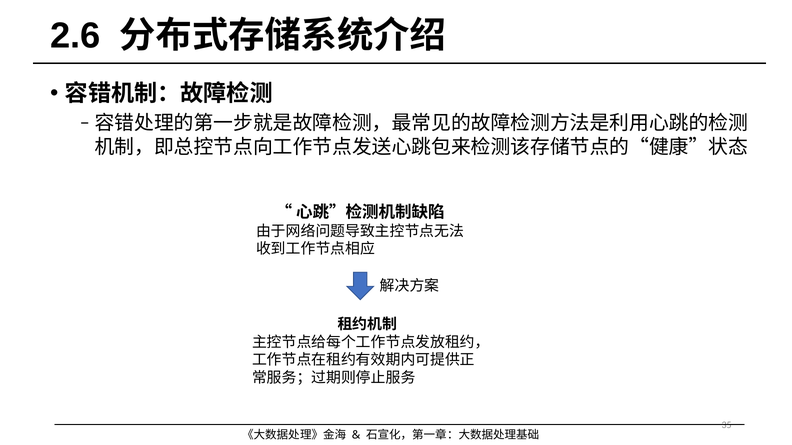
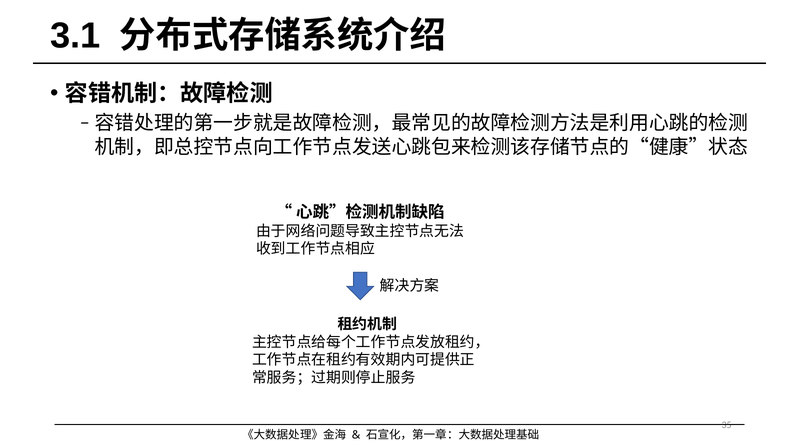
2.6: 2.6 -> 3.1 (75, 36)
